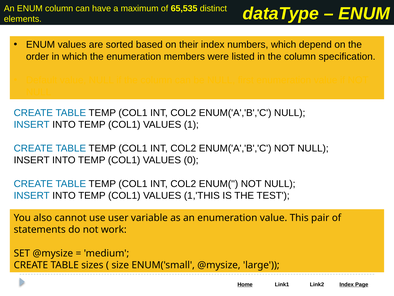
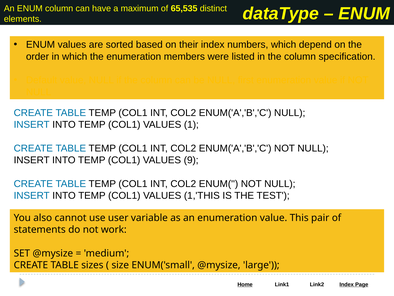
0: 0 -> 9 (191, 160)
